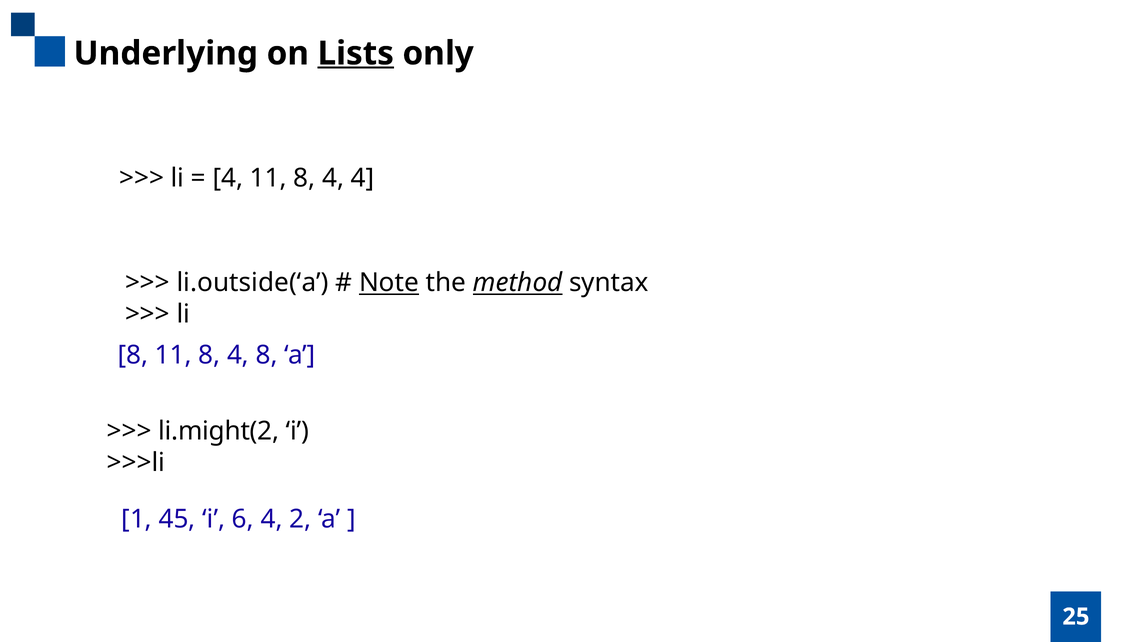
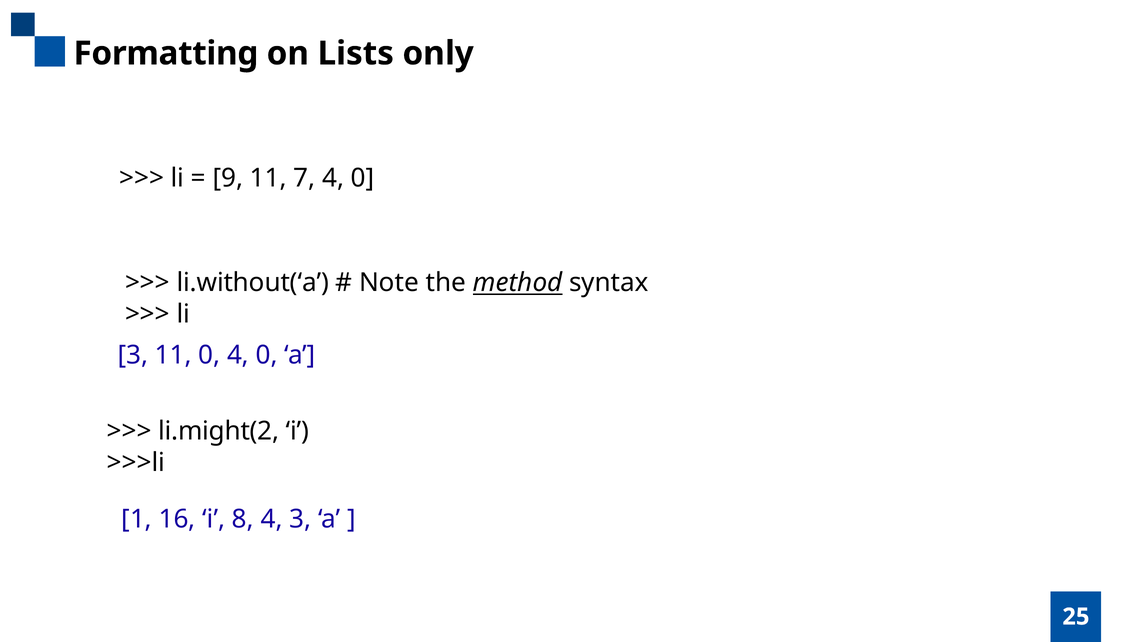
Underlying: Underlying -> Formatting (166, 53)
Lists underline: present -> none (356, 53)
4: 4 -> 9 (228, 178)
8: 8 -> 7 (304, 178)
4: 4 -> 0 (363, 178)
li.outside(‘a: li.outside(‘a -> li.without(‘a (253, 283)
Note underline: present -> none (389, 283)
8: 8 -> 3 (133, 355)
8: 8 -> 0 (209, 355)
8: 8 -> 0 (267, 355)
45: 45 -> 16 (177, 519)
6: 6 -> 8 (243, 519)
4 2: 2 -> 3 (300, 519)
